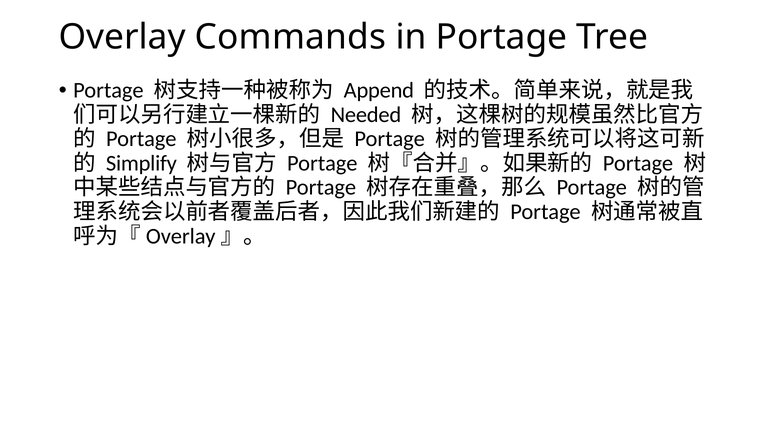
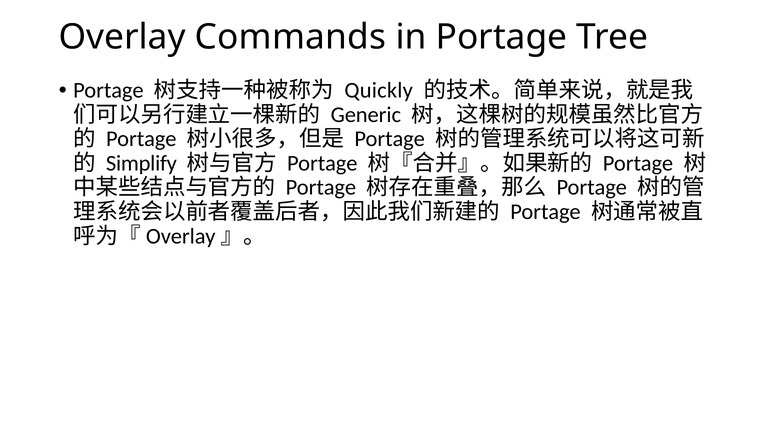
Append: Append -> Quickly (379, 91)
Needed: Needed -> Generic (366, 115)
